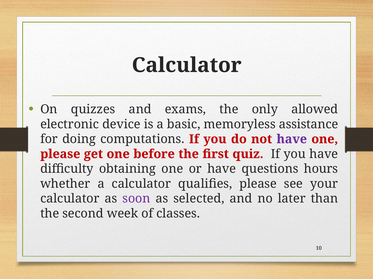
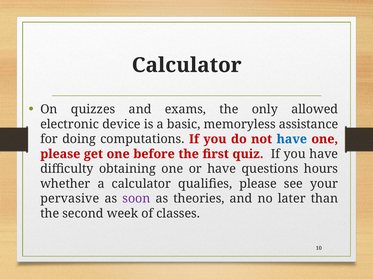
have colour: purple -> blue (292, 140)
calculator: calculator -> pervasive (70, 199)
selected: selected -> theories (199, 199)
